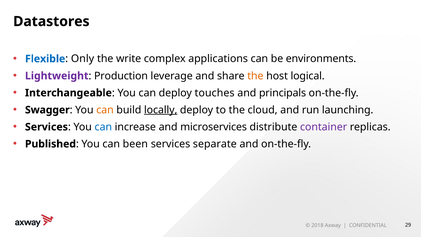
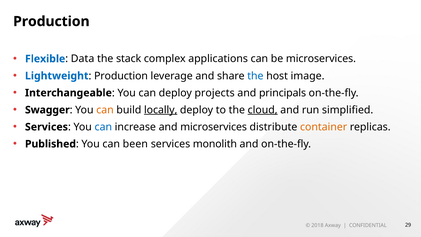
Datastores: Datastores -> Production (51, 21)
Only: Only -> Data (83, 59)
write: write -> stack (129, 59)
be environments: environments -> microservices (321, 59)
Lightweight colour: purple -> blue (57, 76)
the colour: orange -> blue (255, 76)
logical: logical -> image (308, 76)
touches: touches -> projects (215, 93)
cloud underline: none -> present (263, 110)
launching: launching -> simplified (348, 110)
container colour: purple -> orange (324, 127)
separate: separate -> monolith (215, 144)
